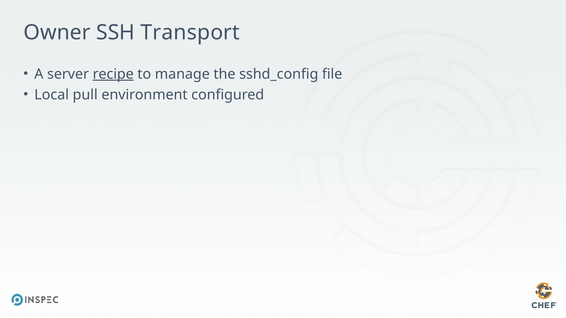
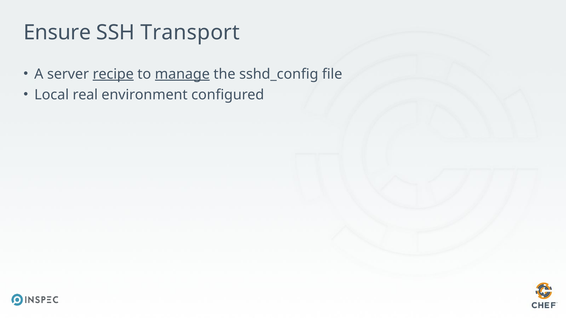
Owner: Owner -> Ensure (57, 32)
manage underline: none -> present (182, 74)
pull: pull -> real (85, 95)
